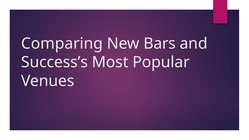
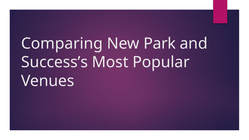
Bars: Bars -> Park (160, 44)
